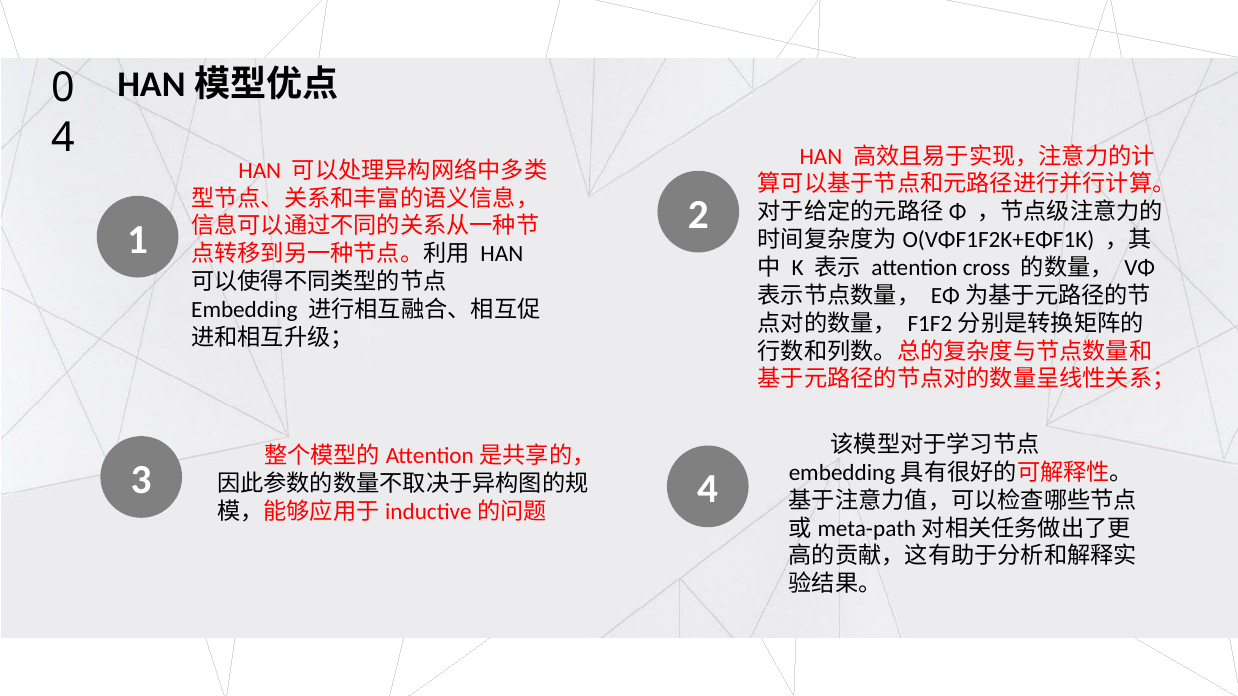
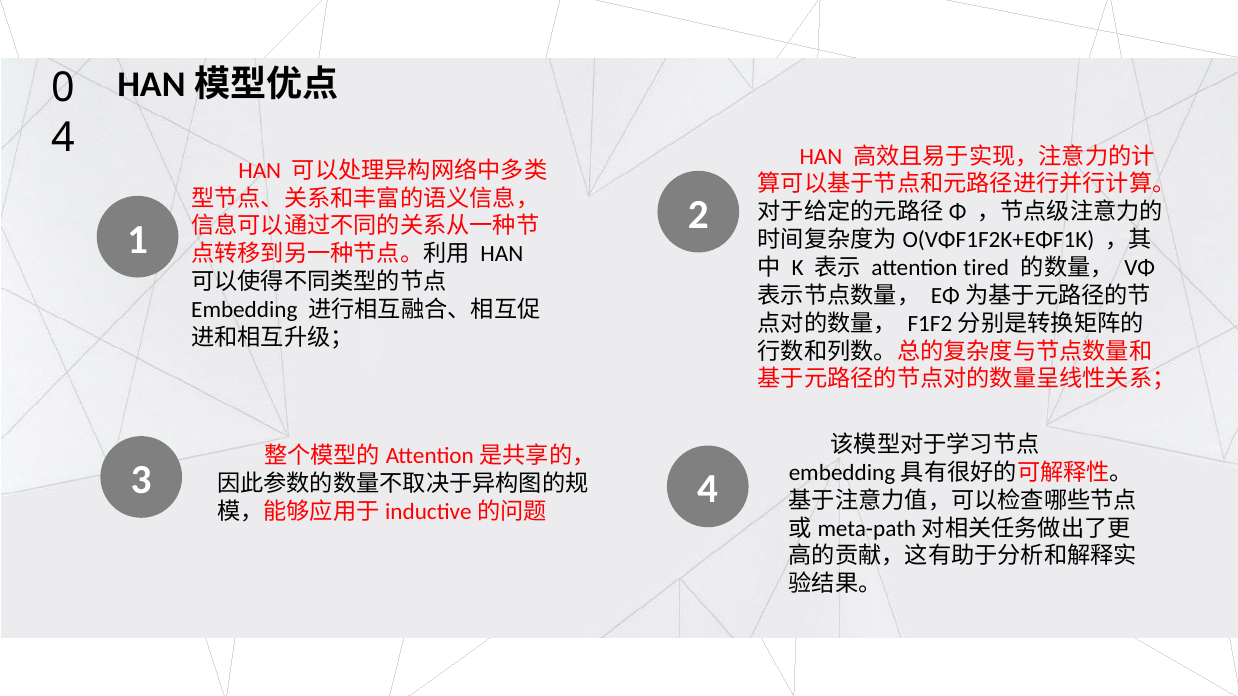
cross: cross -> tired (986, 268)
